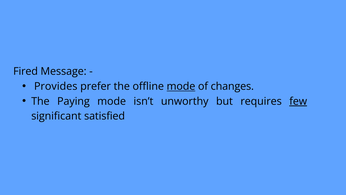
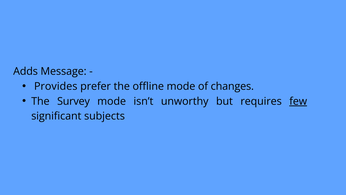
Fired: Fired -> Adds (26, 71)
mode underline: present -> none (181, 86)
Paying: Paying -> Survey (73, 101)
satisfied: satisfied -> subjects (105, 116)
